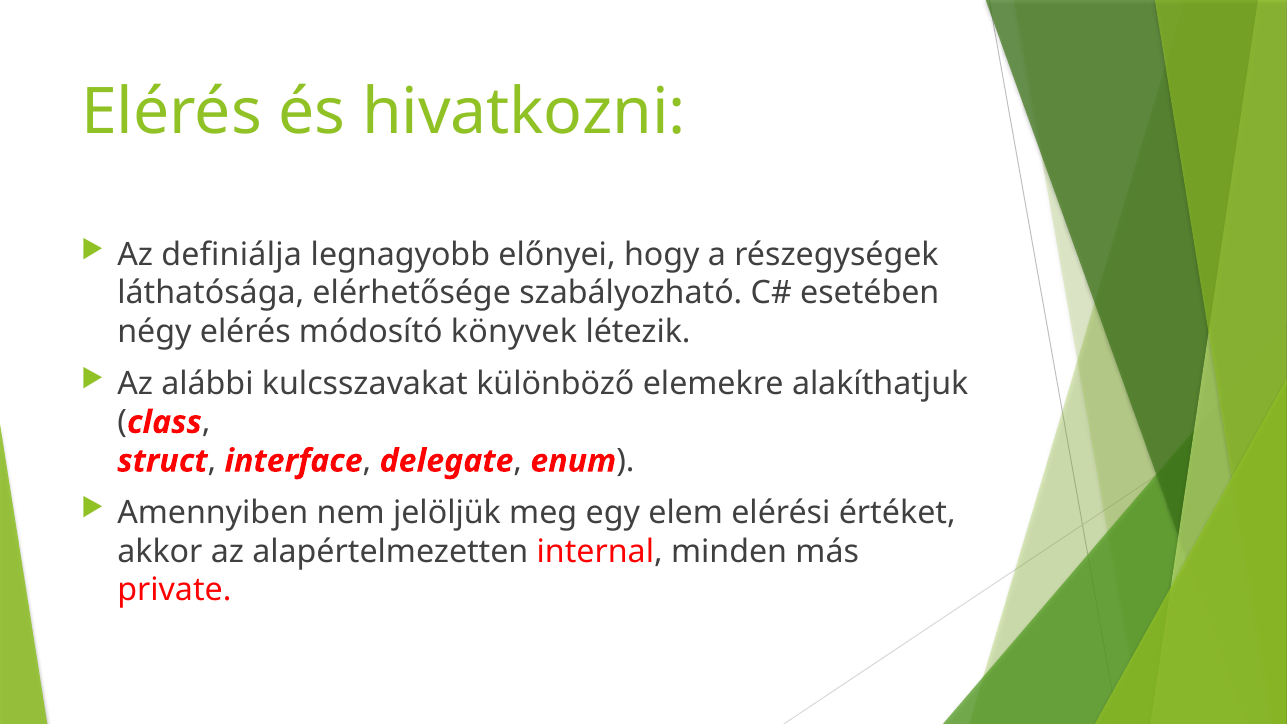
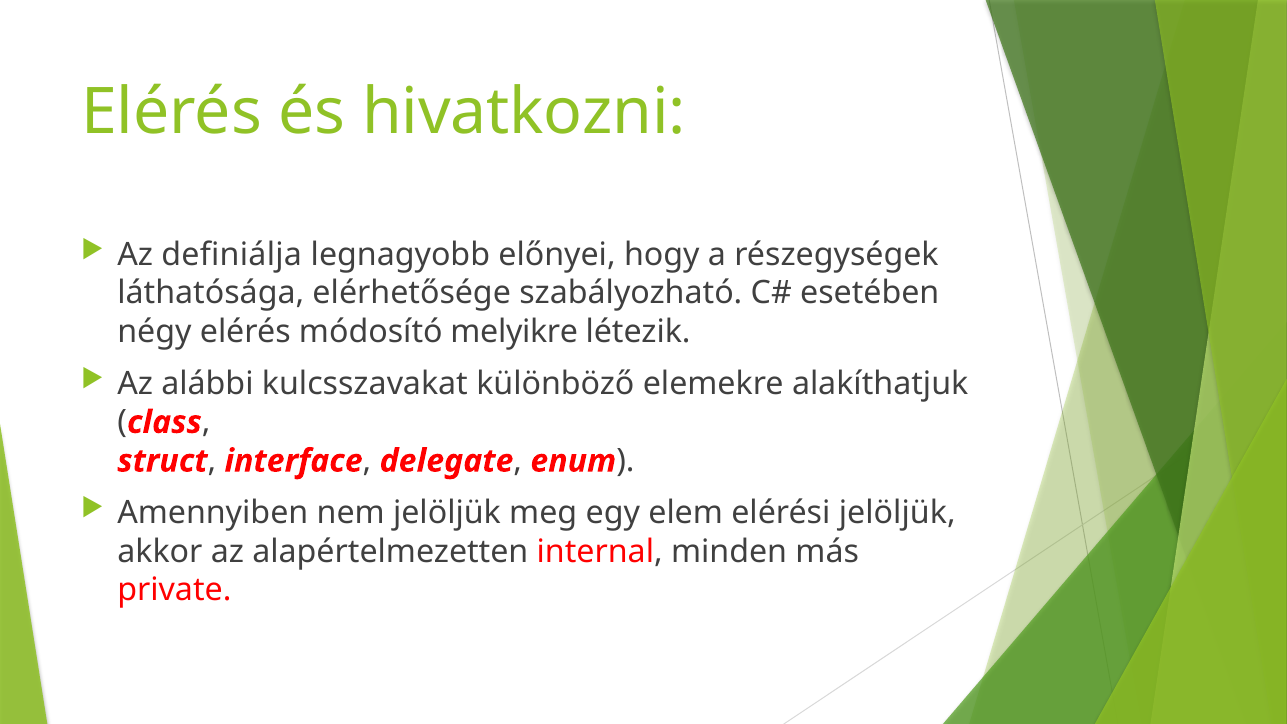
könyvek: könyvek -> melyikre (514, 332)
elérési értéket: értéket -> jelöljük (897, 513)
